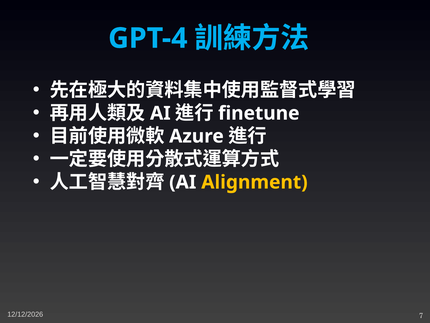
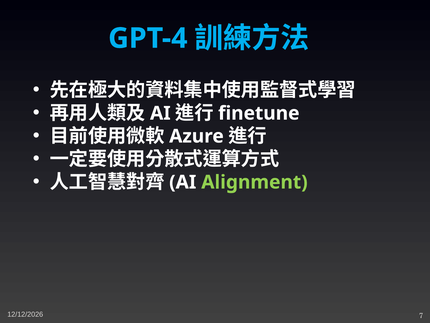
Alignment colour: yellow -> light green (254, 182)
